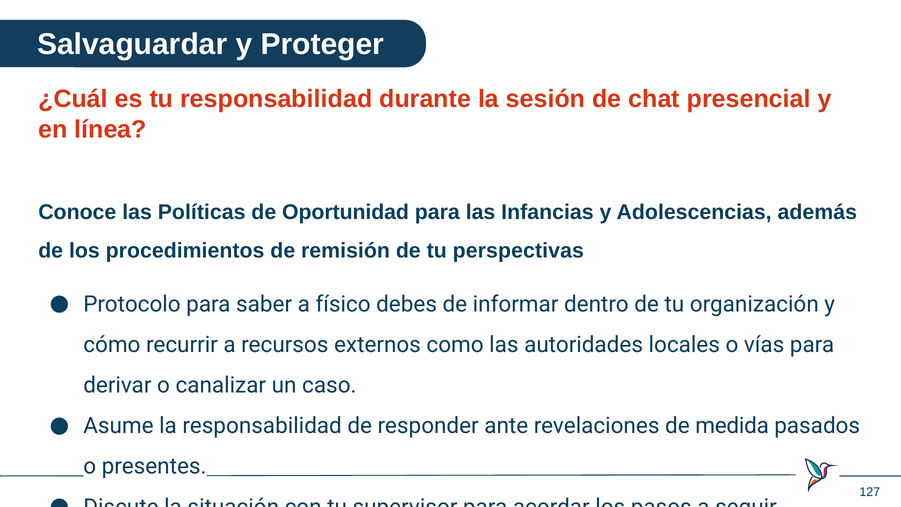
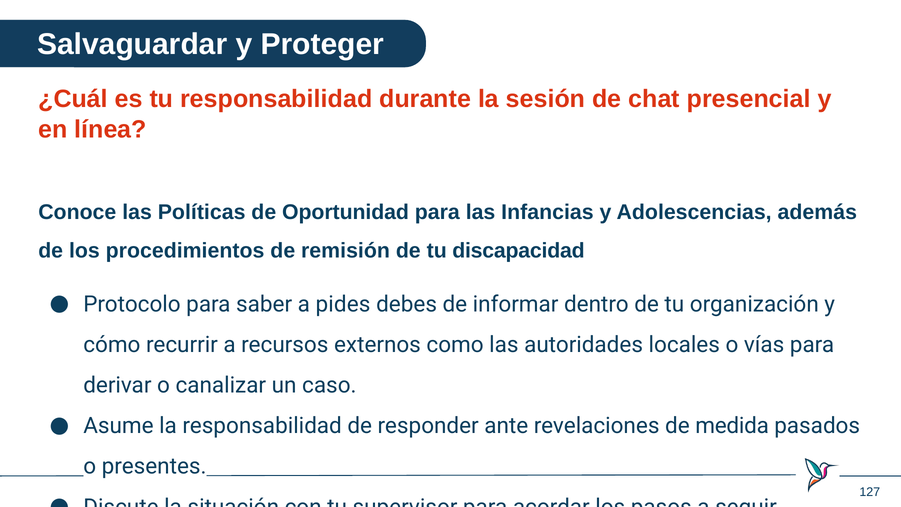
perspectivas: perspectivas -> discapacidad (518, 251)
físico: físico -> pides (343, 304)
